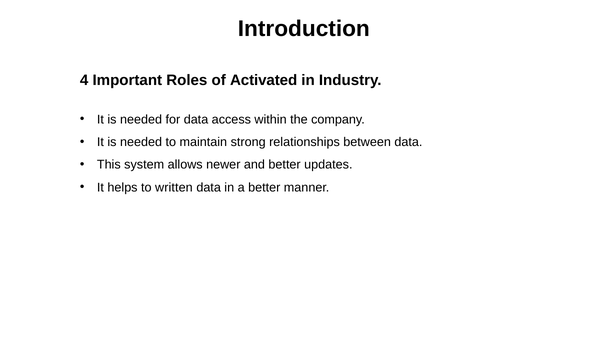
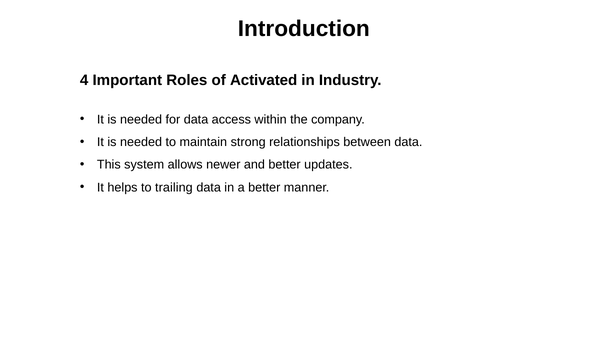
written: written -> trailing (174, 187)
